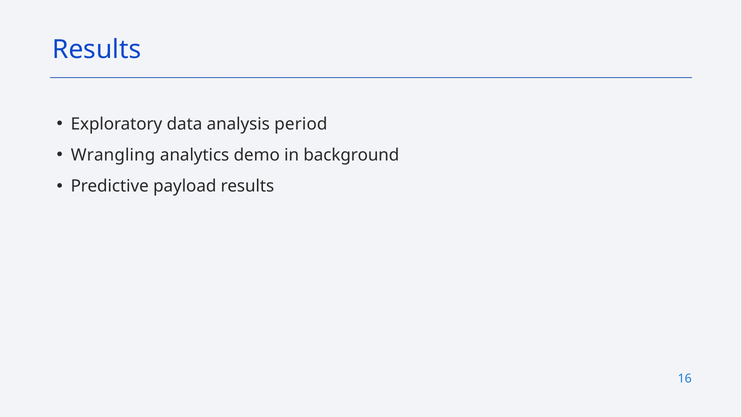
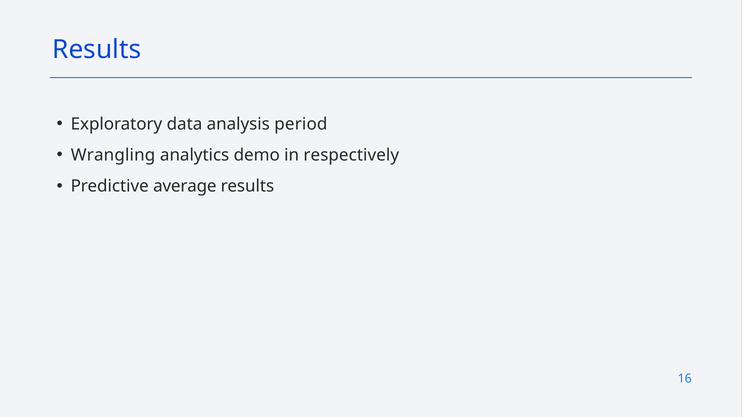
background: background -> respectively (351, 155)
payload: payload -> average (185, 187)
